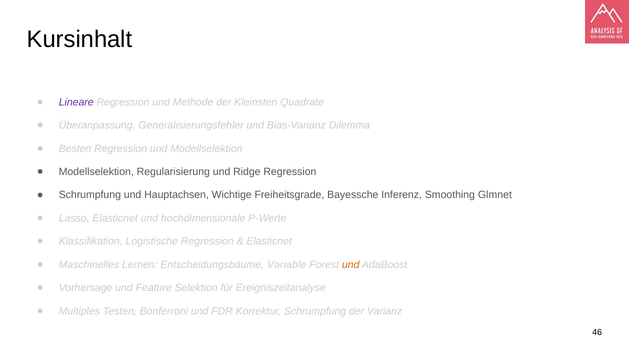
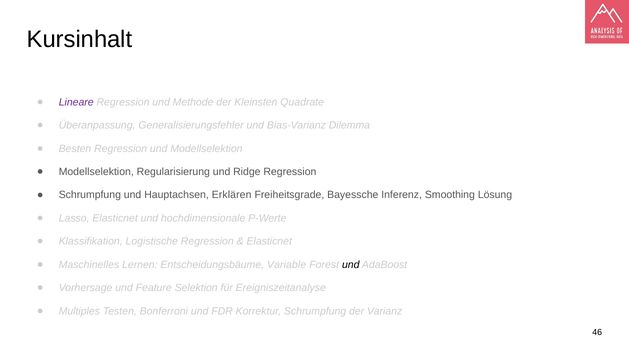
Wichtige: Wichtige -> Erklären (232, 195)
Glmnet: Glmnet -> Lösung (495, 195)
und colour: orange -> black (351, 265)
